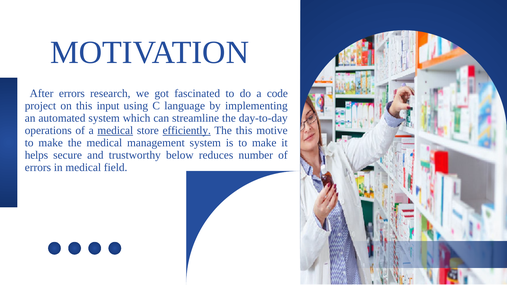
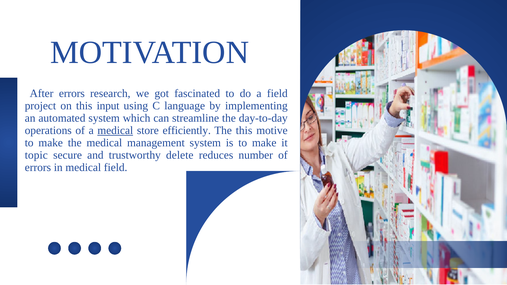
a code: code -> field (277, 94)
efficiently underline: present -> none (187, 131)
helps: helps -> topic (36, 155)
below: below -> delete (180, 155)
